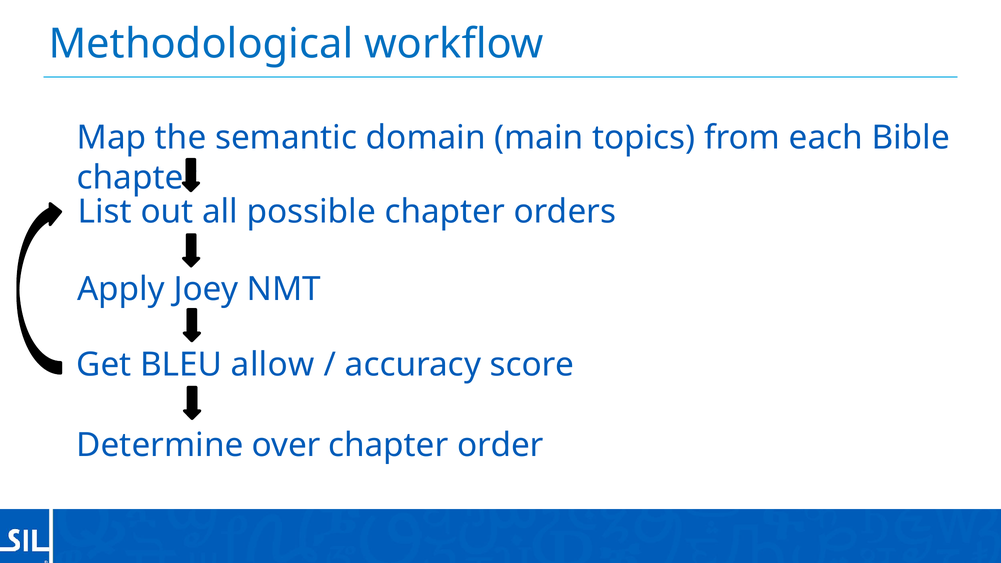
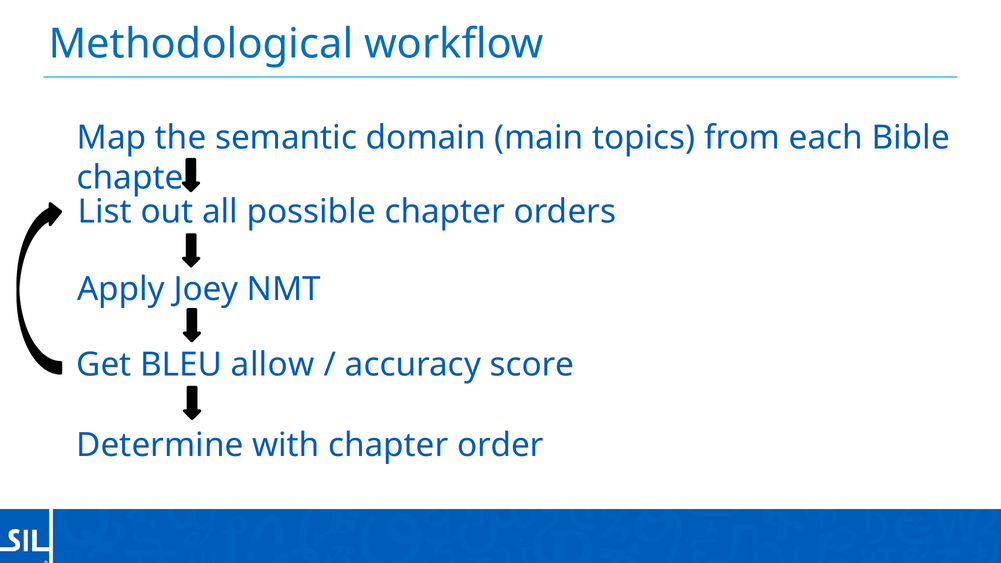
over: over -> with (286, 446)
